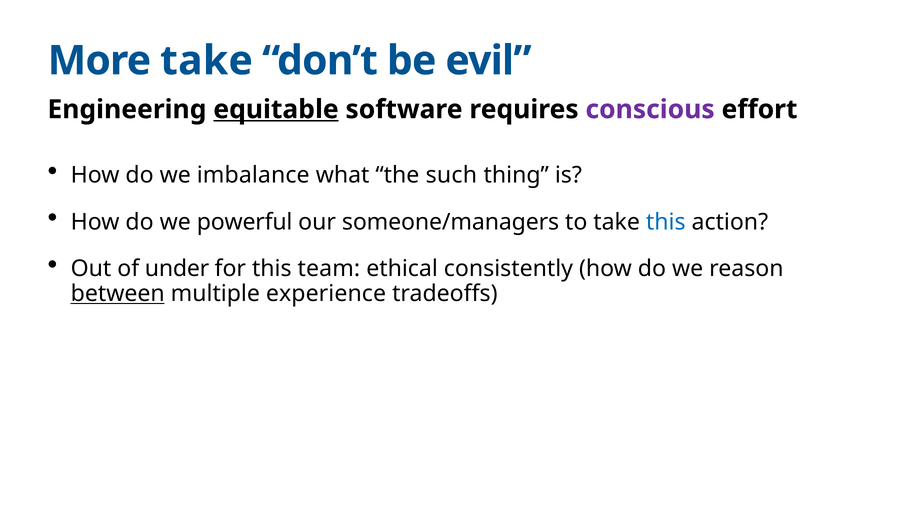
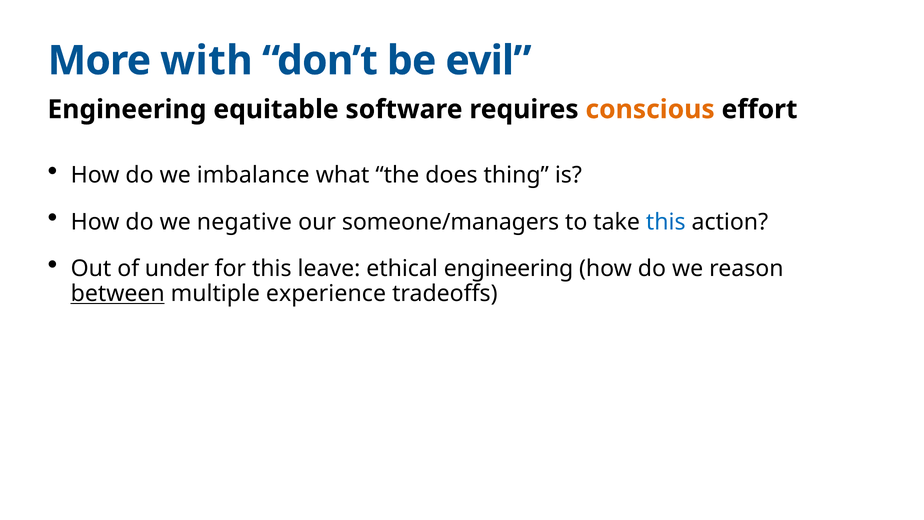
More take: take -> with (206, 61)
equitable underline: present -> none (276, 109)
conscious colour: purple -> orange (650, 109)
such: such -> does (451, 175)
powerful: powerful -> negative (244, 222)
team: team -> leave (329, 268)
ethical consistently: consistently -> engineering (509, 268)
